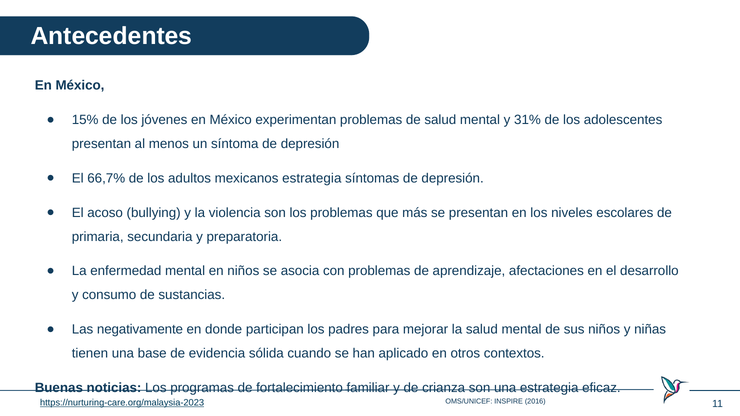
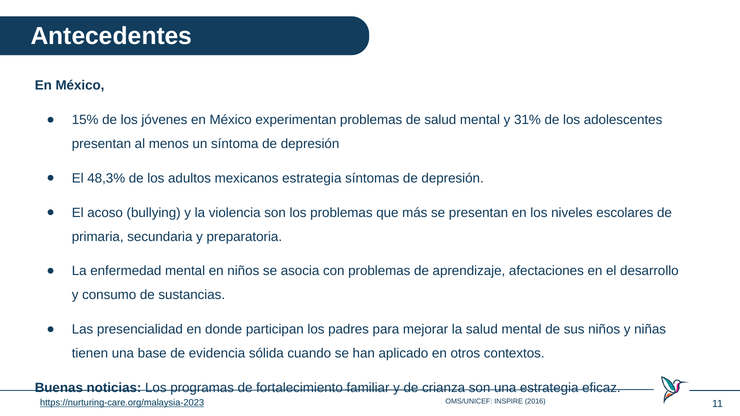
66,7%: 66,7% -> 48,3% (106, 178)
negativamente: negativamente -> presencialidad (140, 330)
